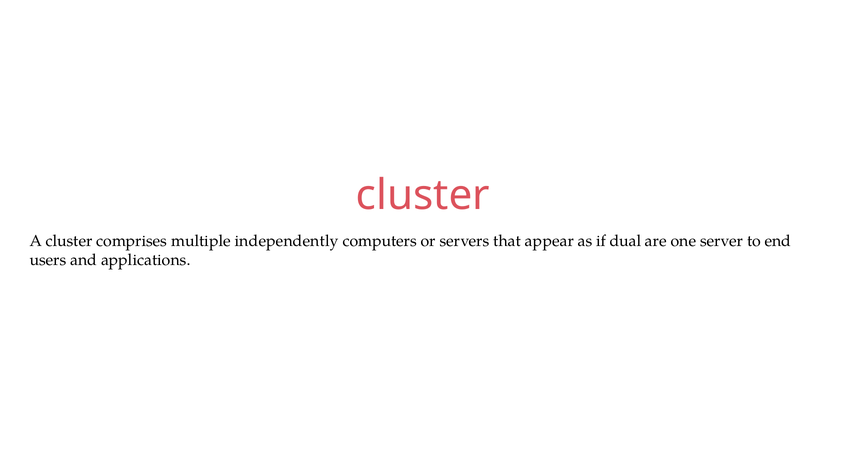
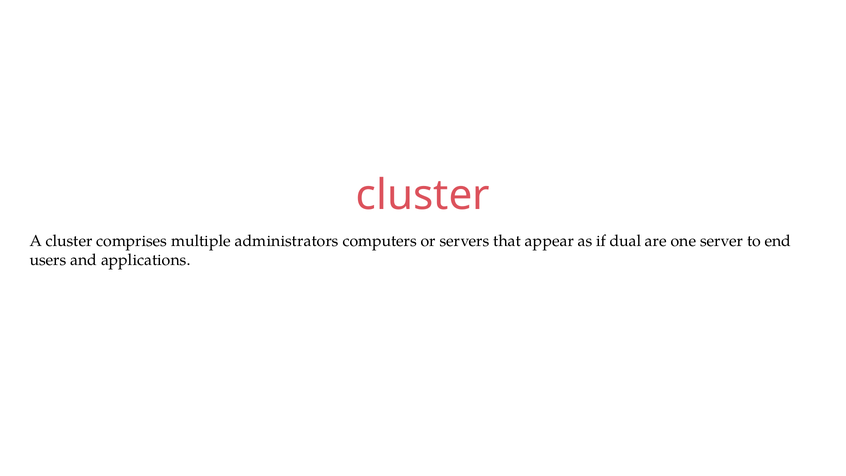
independently: independently -> administrators (287, 241)
